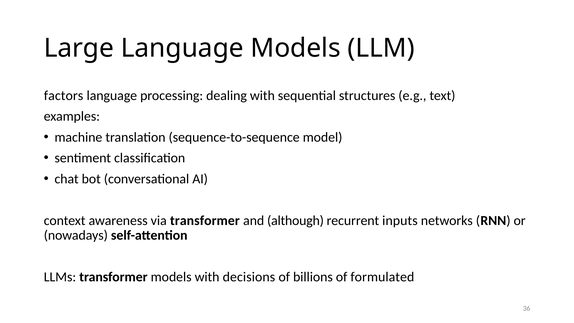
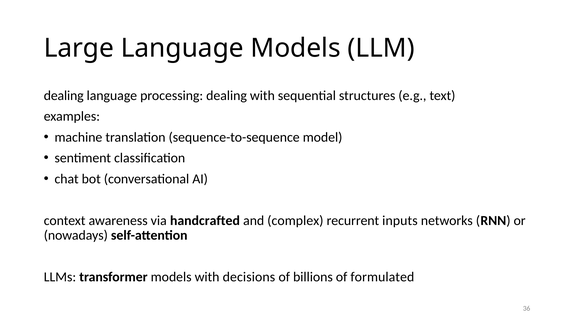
factors: factors -> dealing (64, 95)
via transformer: transformer -> handcrafted (205, 220)
although: although -> complex (295, 220)
